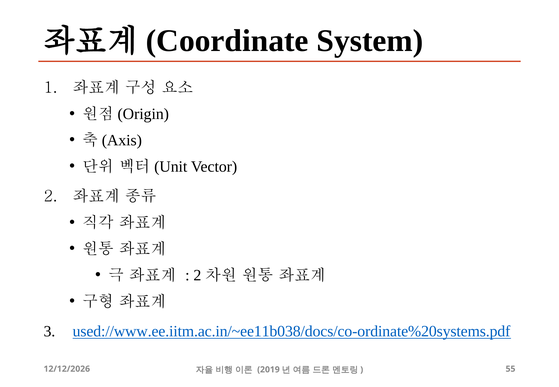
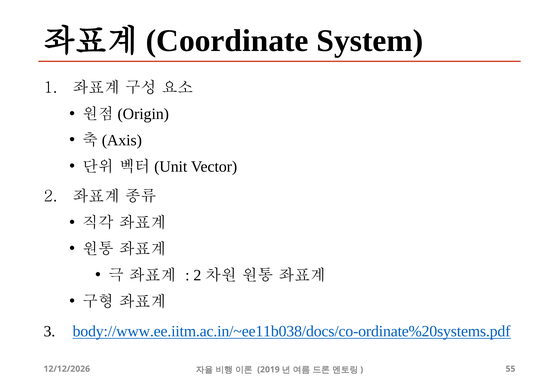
used://www.ee.iitm.ac.in/~ee11b038/docs/co-ordinate%20systems.pdf: used://www.ee.iitm.ac.in/~ee11b038/docs/co-ordinate%20systems.pdf -> body://www.ee.iitm.ac.in/~ee11b038/docs/co-ordinate%20systems.pdf (292, 331)
